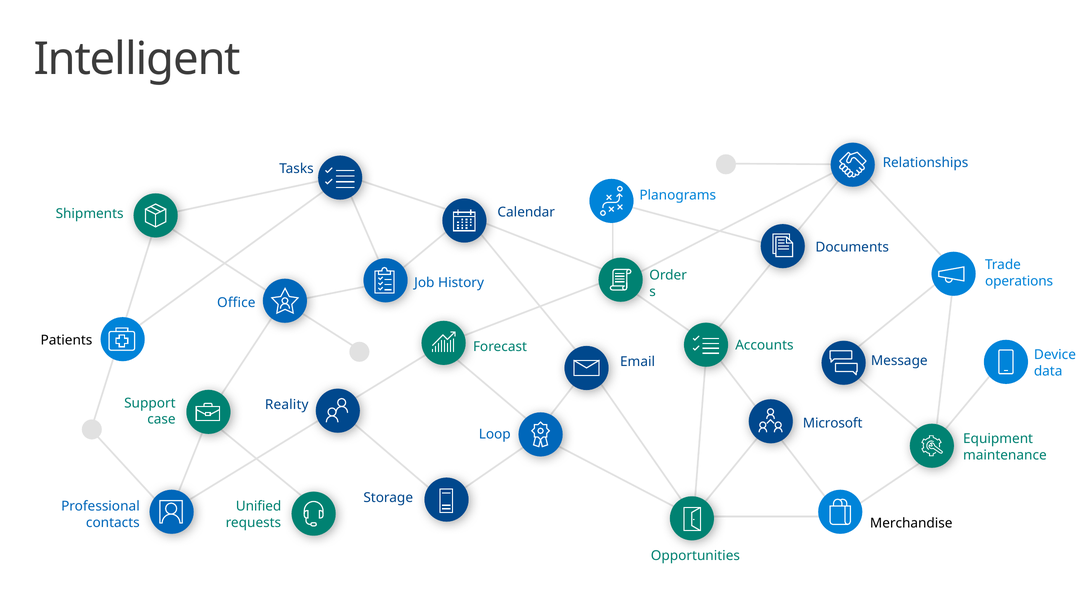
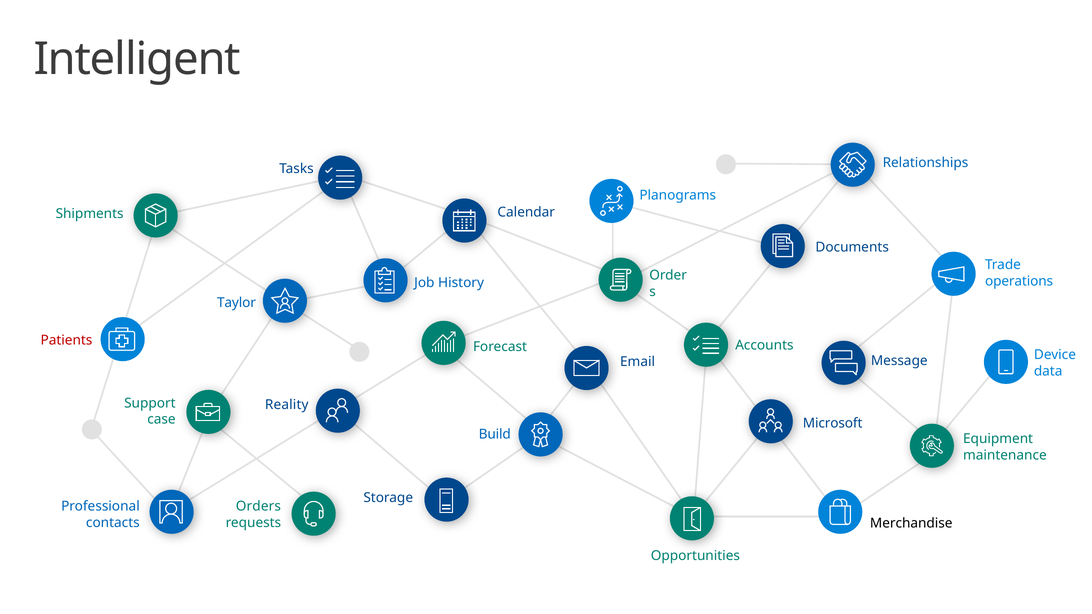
Office: Office -> Taylor (236, 303)
Patients colour: black -> red (66, 340)
Loop: Loop -> Build (495, 434)
Unified: Unified -> Orders (258, 506)
